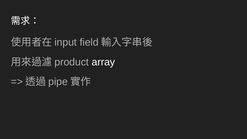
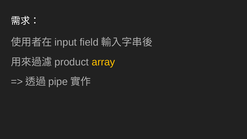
array colour: white -> yellow (103, 62)
